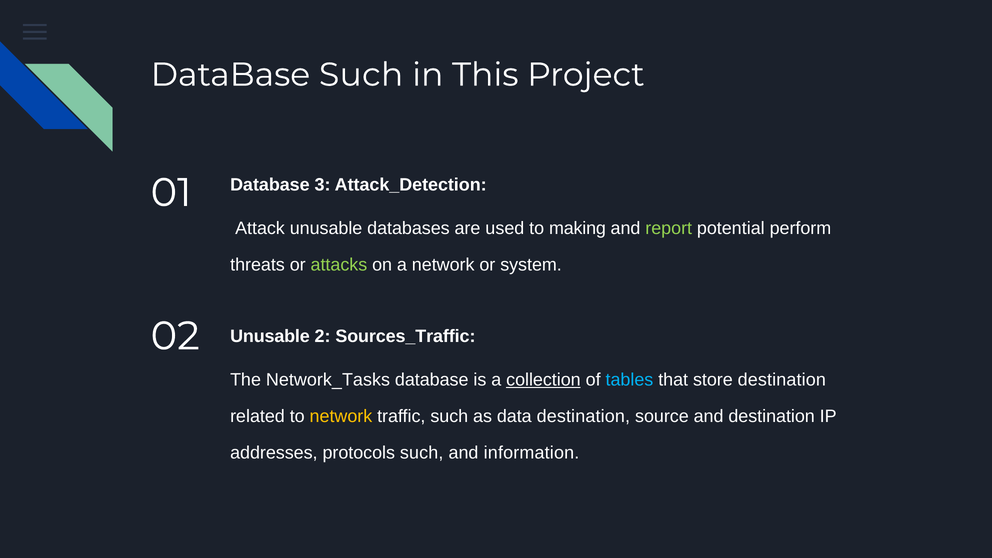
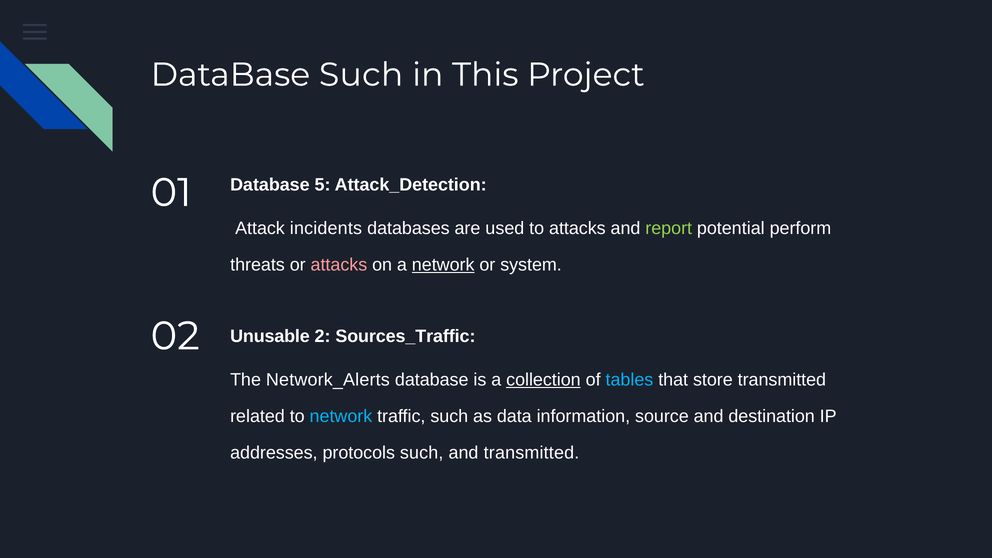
3: 3 -> 5 (323, 185)
Attack unusable: unusable -> incidents (326, 228)
to making: making -> attacks (577, 228)
attacks colour: light green -> pink (339, 265)
network underline: none -> present (443, 265)
Network_Tasks: Network_Tasks -> Network_Alerts (328, 380)
store destination: destination -> transmitted (782, 380)
network colour: yellow -> light blue (341, 416)
data destination: destination -> information (583, 416)
and information: information -> transmitted (531, 453)
